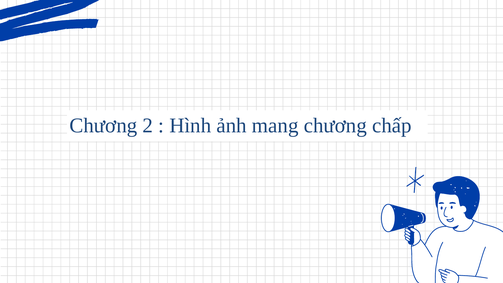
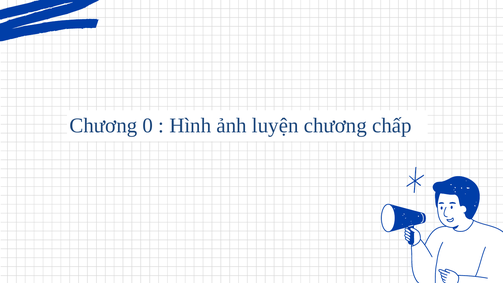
2: 2 -> 0 (148, 126)
mang: mang -> luyện (275, 126)
